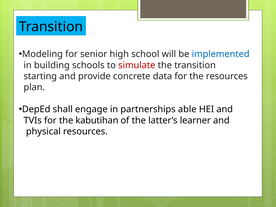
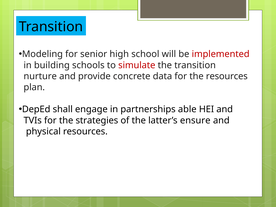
implemented colour: blue -> red (221, 54)
starting: starting -> nurture (40, 76)
kabutihan: kabutihan -> strategies (97, 120)
learner: learner -> ensure (195, 120)
